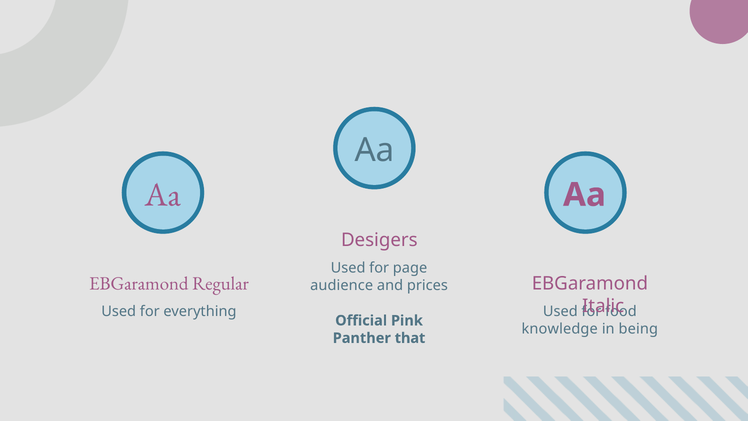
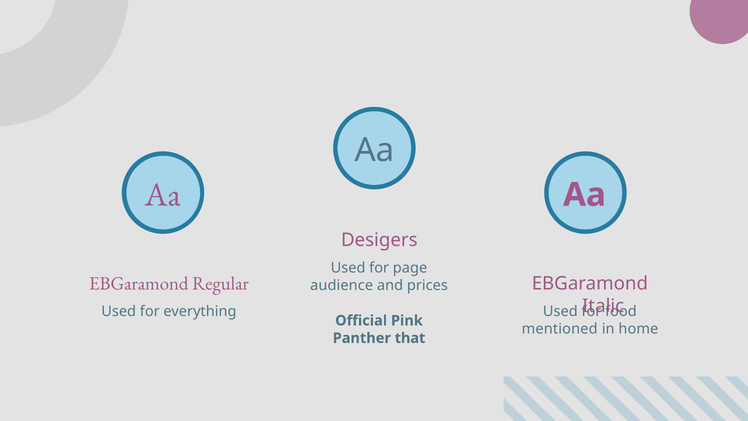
knowledge: knowledge -> mentioned (560, 329)
being: being -> home (638, 329)
